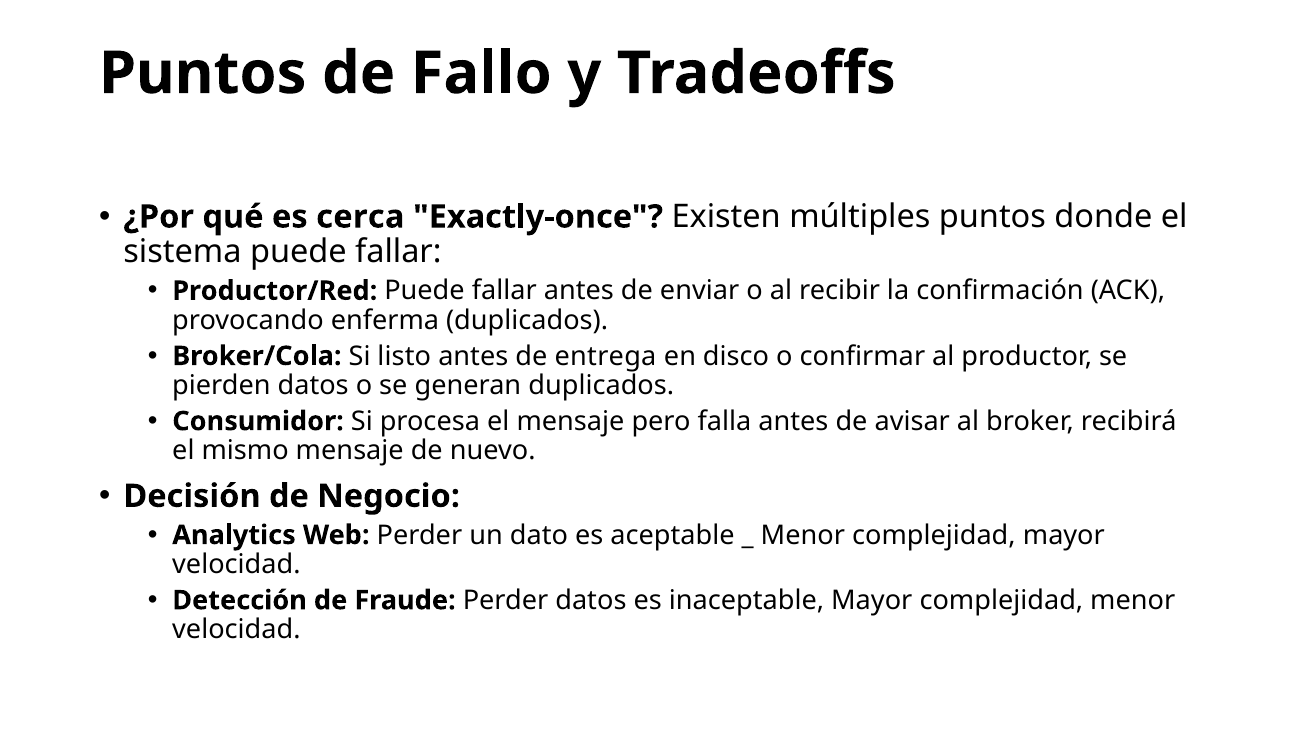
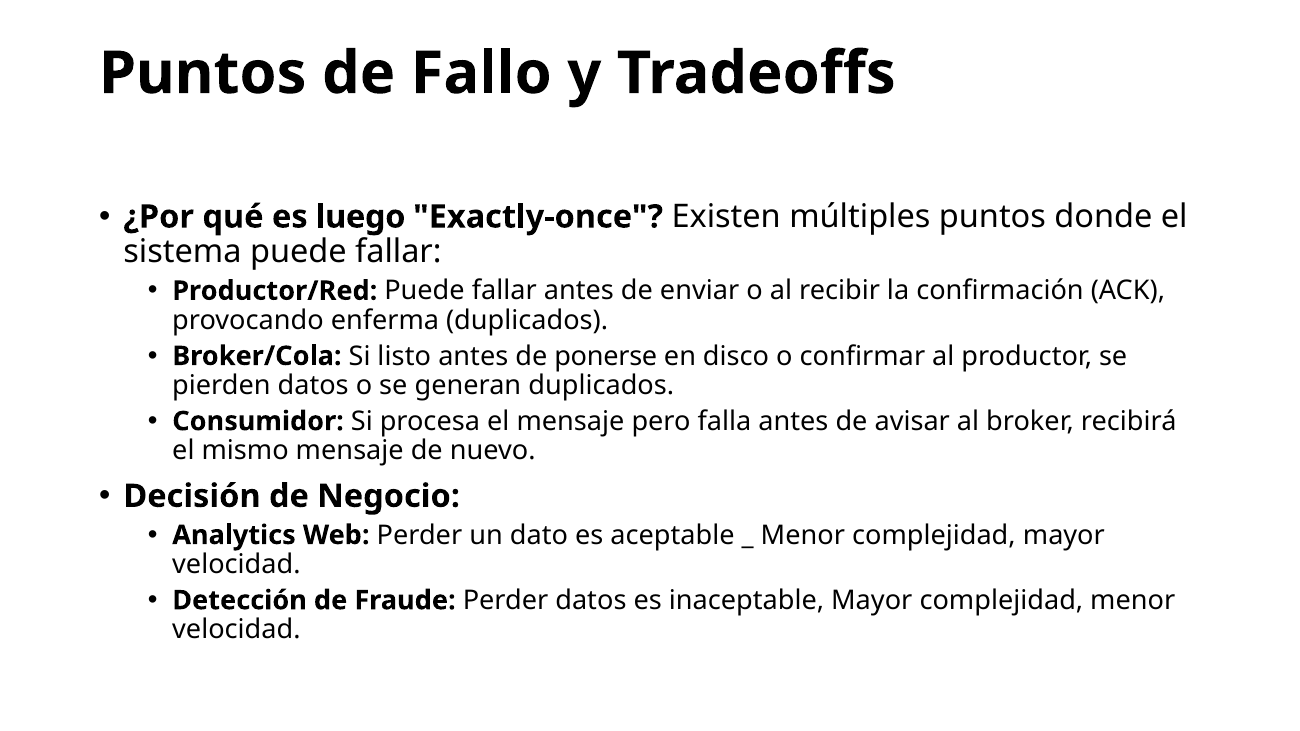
cerca: cerca -> luego (361, 217)
entrega: entrega -> ponerse (606, 356)
